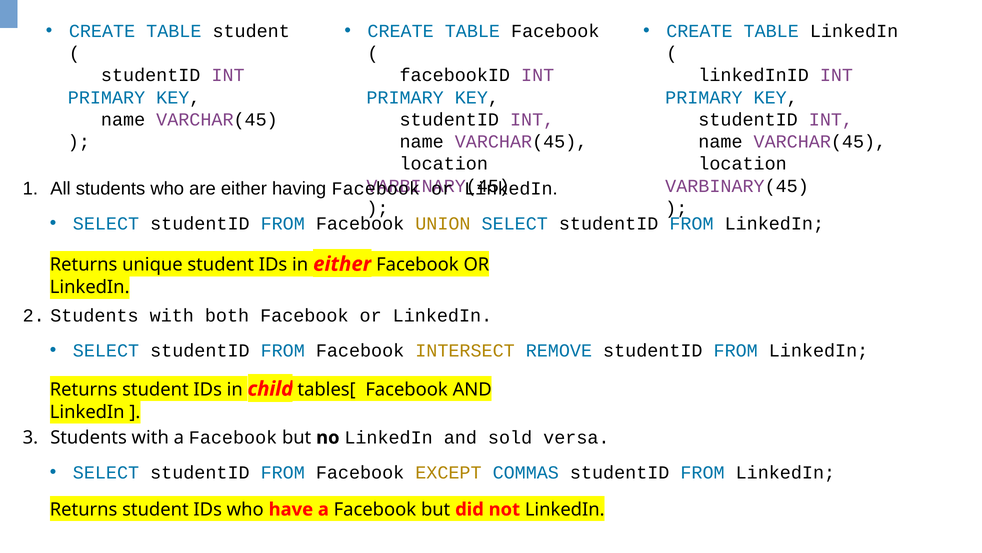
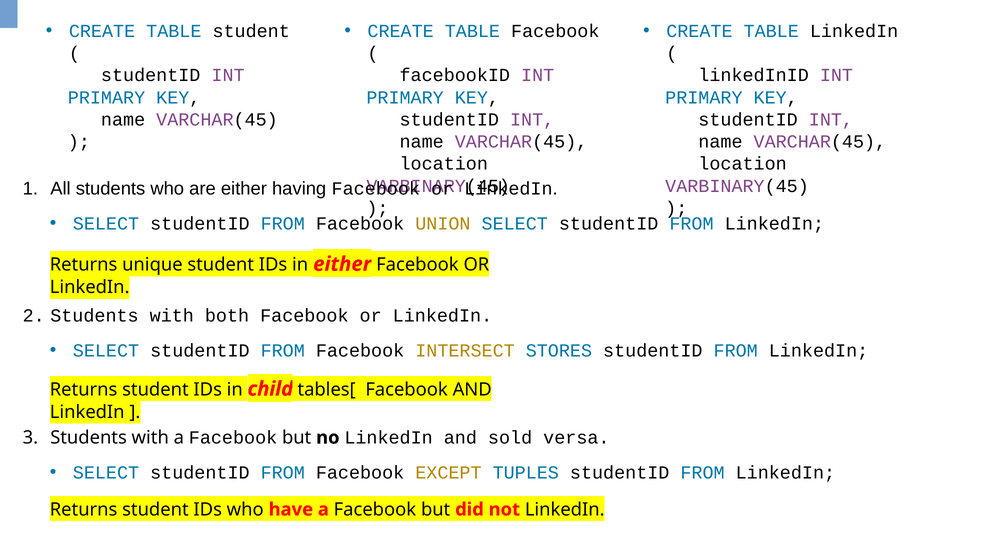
REMOVE: REMOVE -> STORES (559, 350)
COMMAS: COMMAS -> TUPLES (526, 472)
